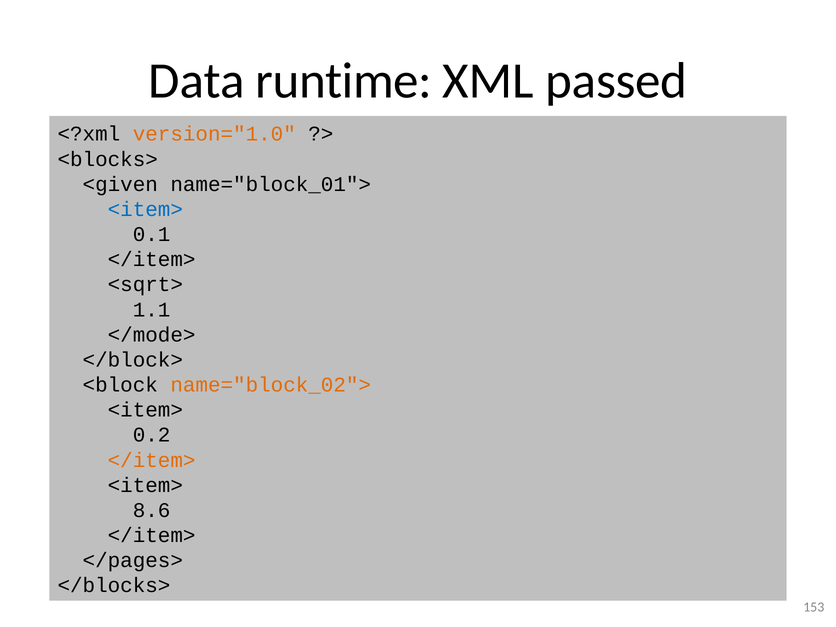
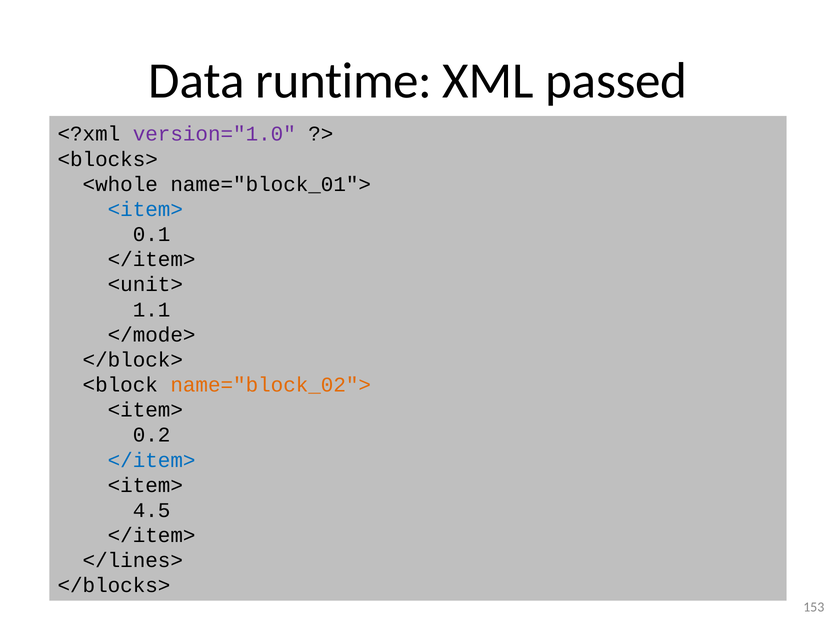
version="1.0 colour: orange -> purple (214, 134)
<given: <given -> <whole (120, 184)
<sqrt>: <sqrt> -> <unit> (145, 285)
</item> colour: orange -> blue (152, 460)
8.6: 8.6 -> 4.5 (152, 510)
</pages>: </pages> -> </lines> (133, 560)
